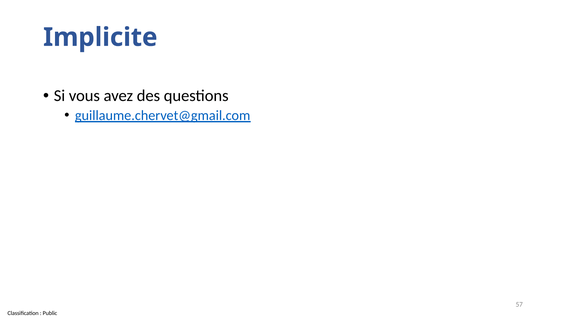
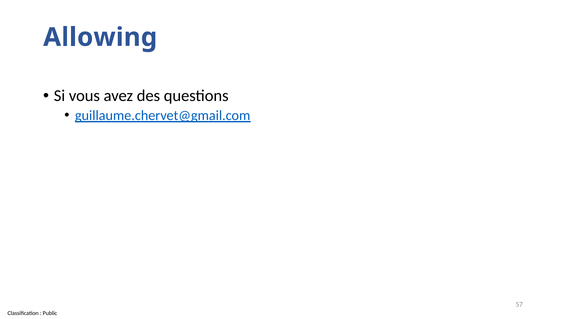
Implicite: Implicite -> Allowing (100, 37)
